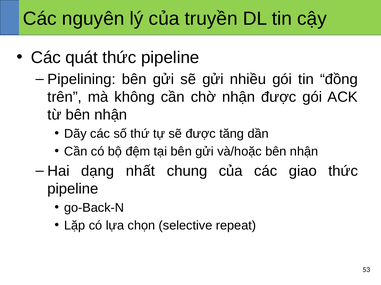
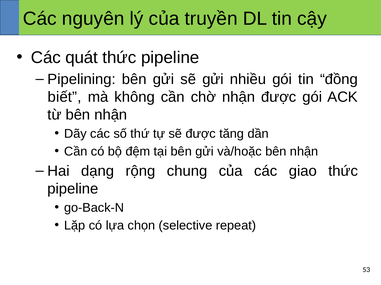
trên: trên -> biết (65, 97)
nhất: nhất -> rộng (141, 171)
